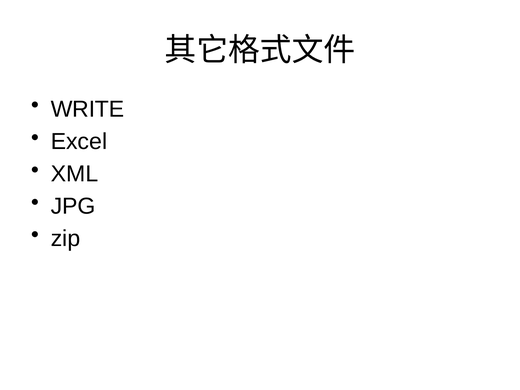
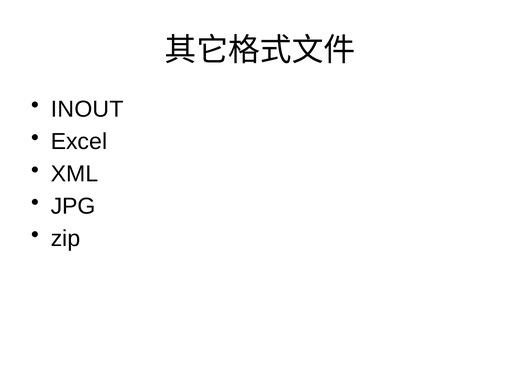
WRITE: WRITE -> INOUT (87, 109)
